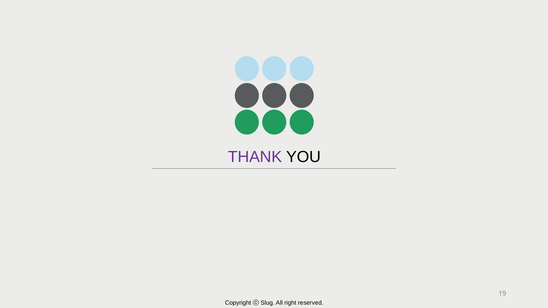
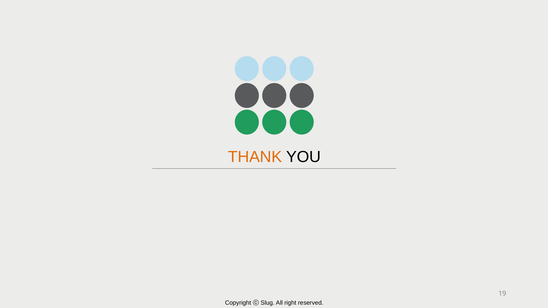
THANK colour: purple -> orange (255, 157)
